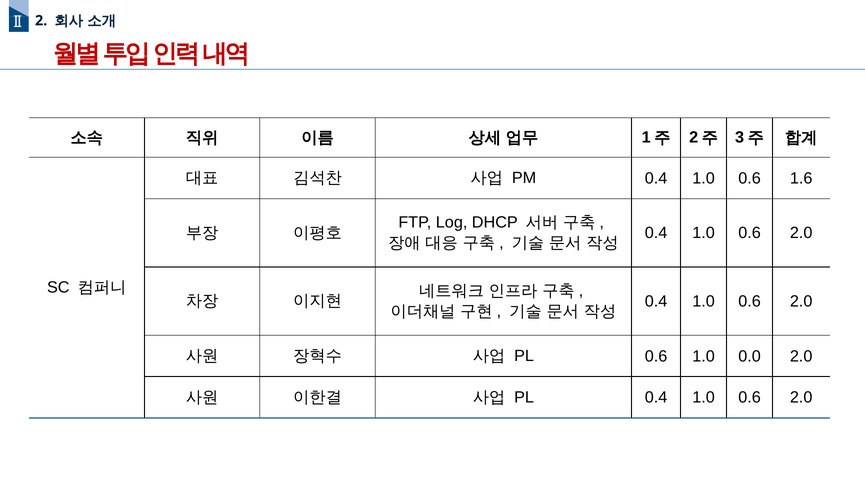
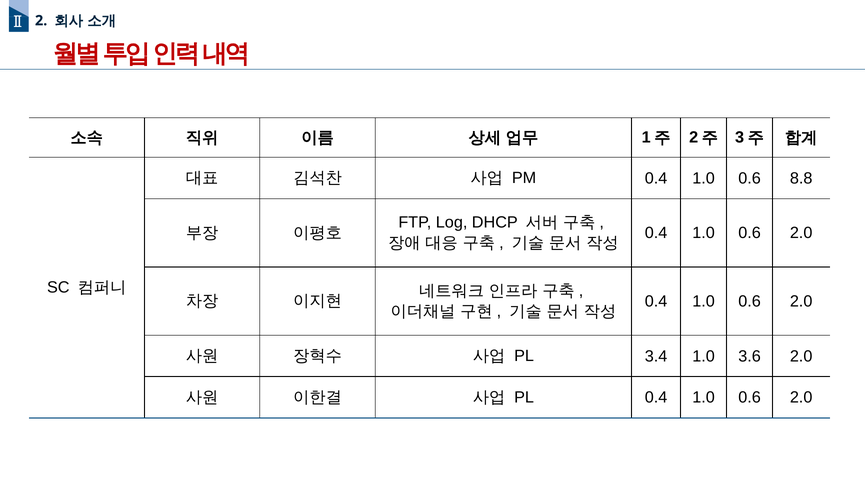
1.6: 1.6 -> 8.8 (801, 178)
PL 0.6: 0.6 -> 3.4 (656, 356)
0.0: 0.0 -> 3.6 (750, 356)
